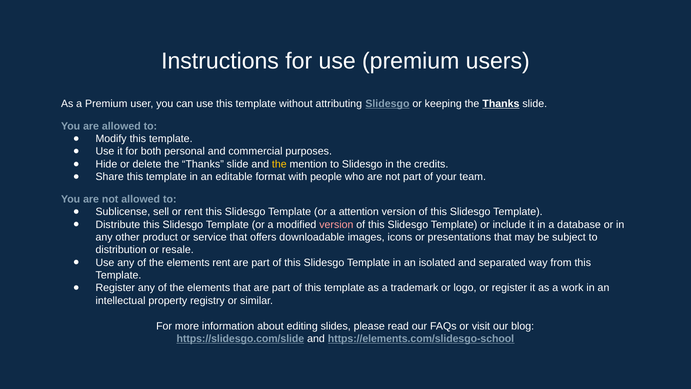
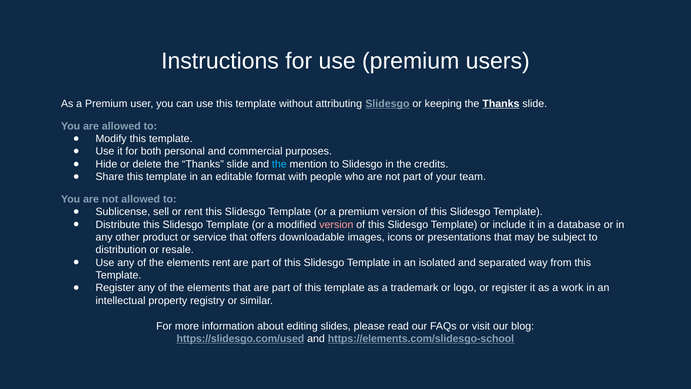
the colour: yellow -> light blue (279, 164)
or a attention: attention -> premium (359, 212)
https://slidesgo.com/slide: https://slidesgo.com/slide -> https://slidesgo.com/used (240, 338)
